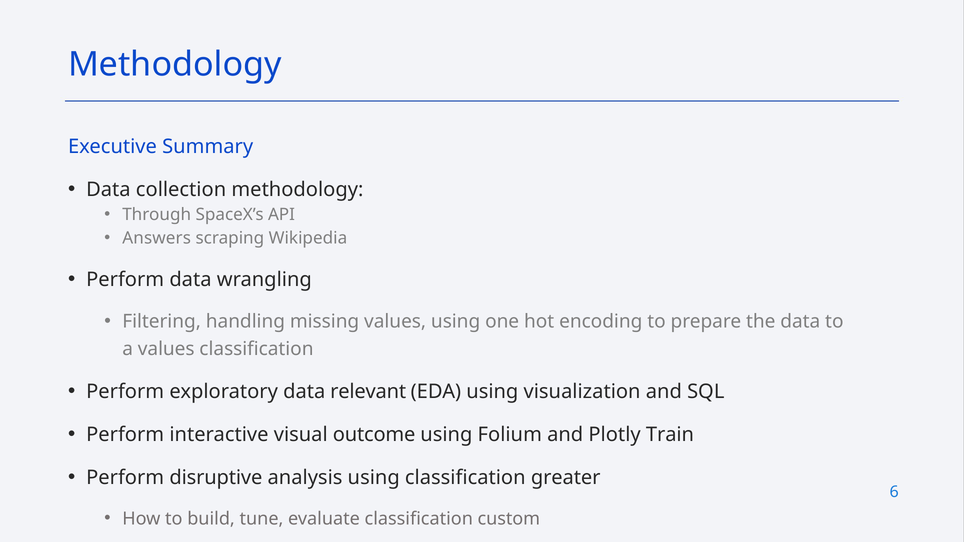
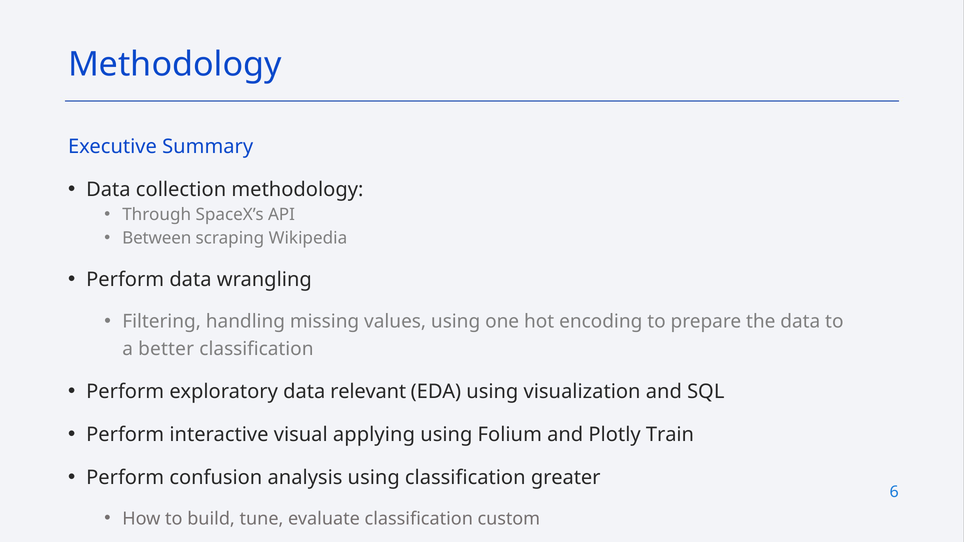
Answers: Answers -> Between (157, 238)
a values: values -> better (166, 349)
outcome: outcome -> applying (374, 435)
disruptive: disruptive -> confusion (216, 478)
